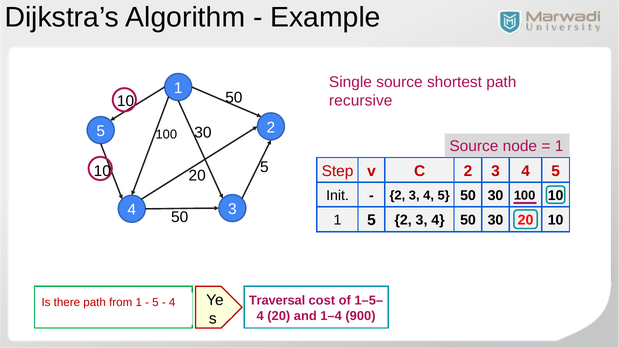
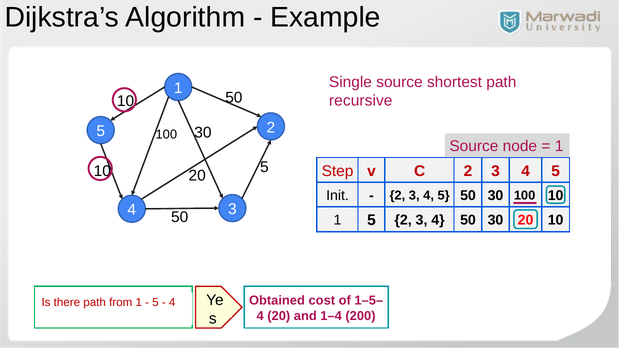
Traversal: Traversal -> Obtained (277, 301)
900: 900 -> 200 (361, 316)
